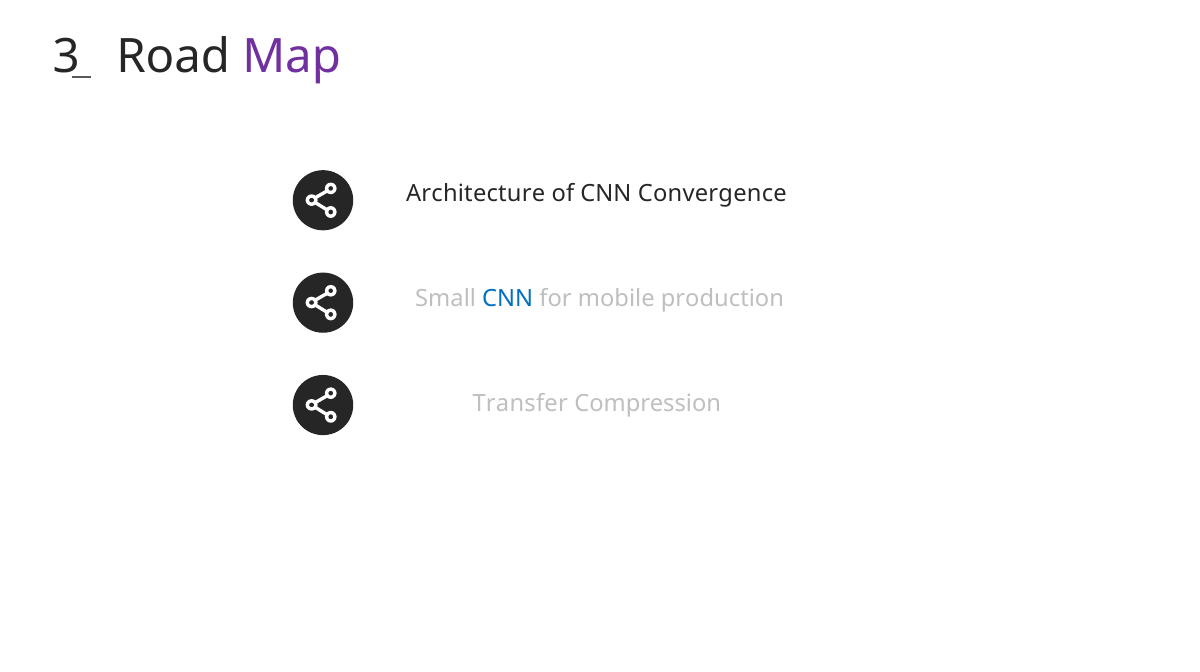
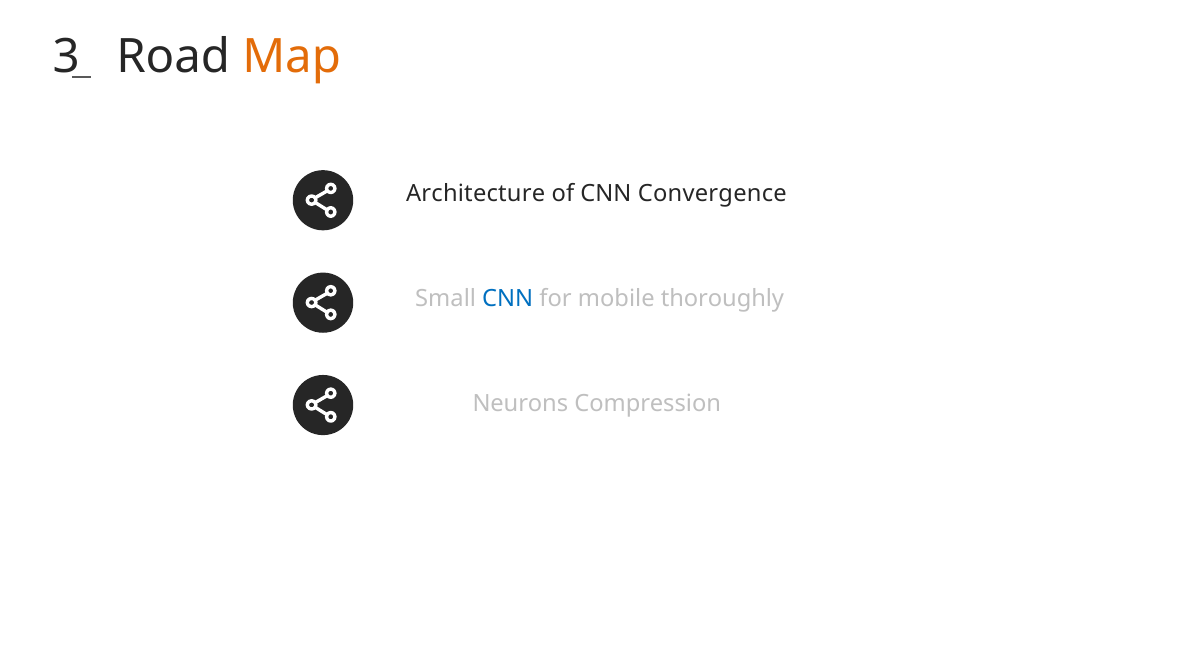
Map colour: purple -> orange (292, 57)
production: production -> thoroughly (722, 299)
Transfer: Transfer -> Neurons (520, 404)
